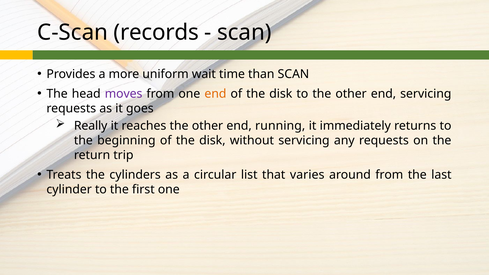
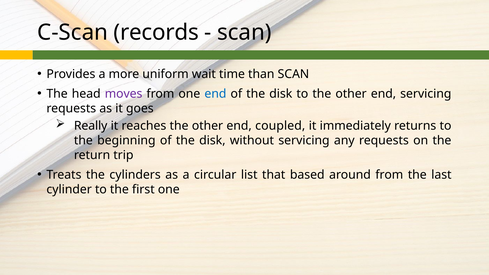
end colour: orange -> blue (215, 94)
running: running -> coupled (280, 126)
varies: varies -> based (307, 175)
